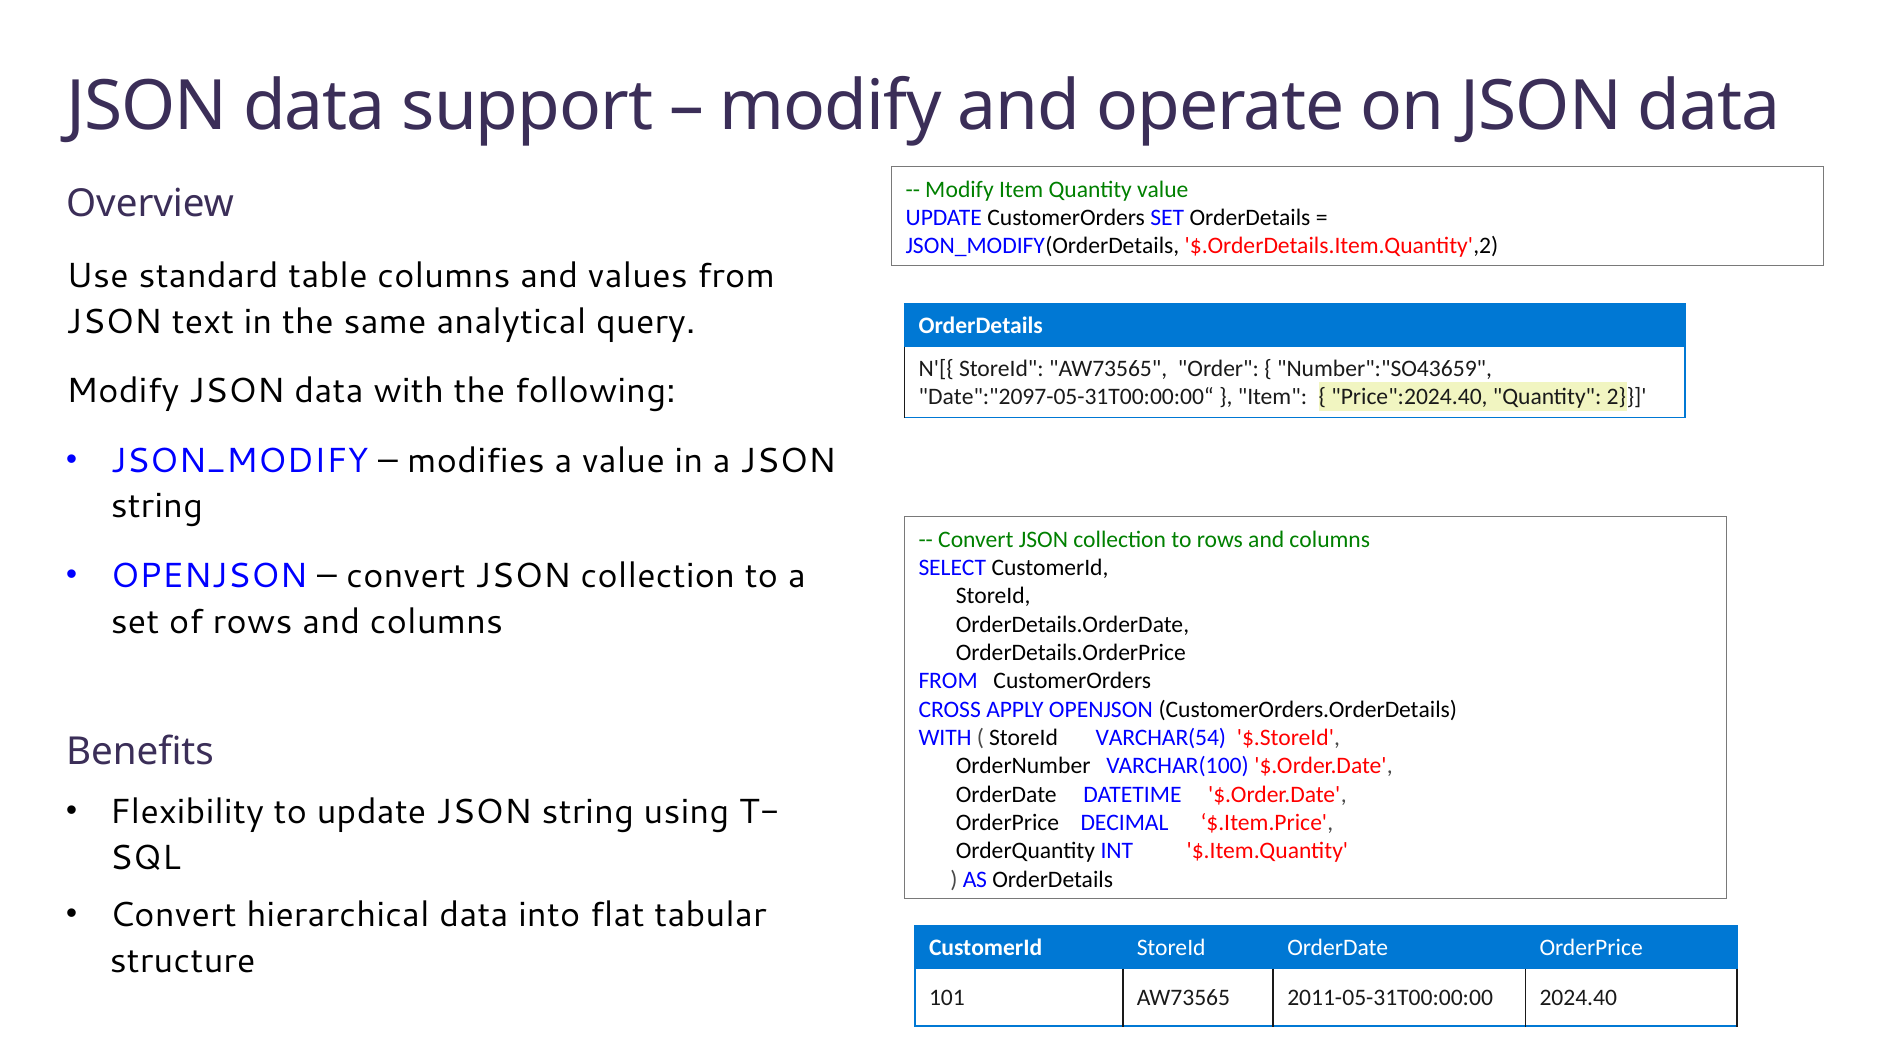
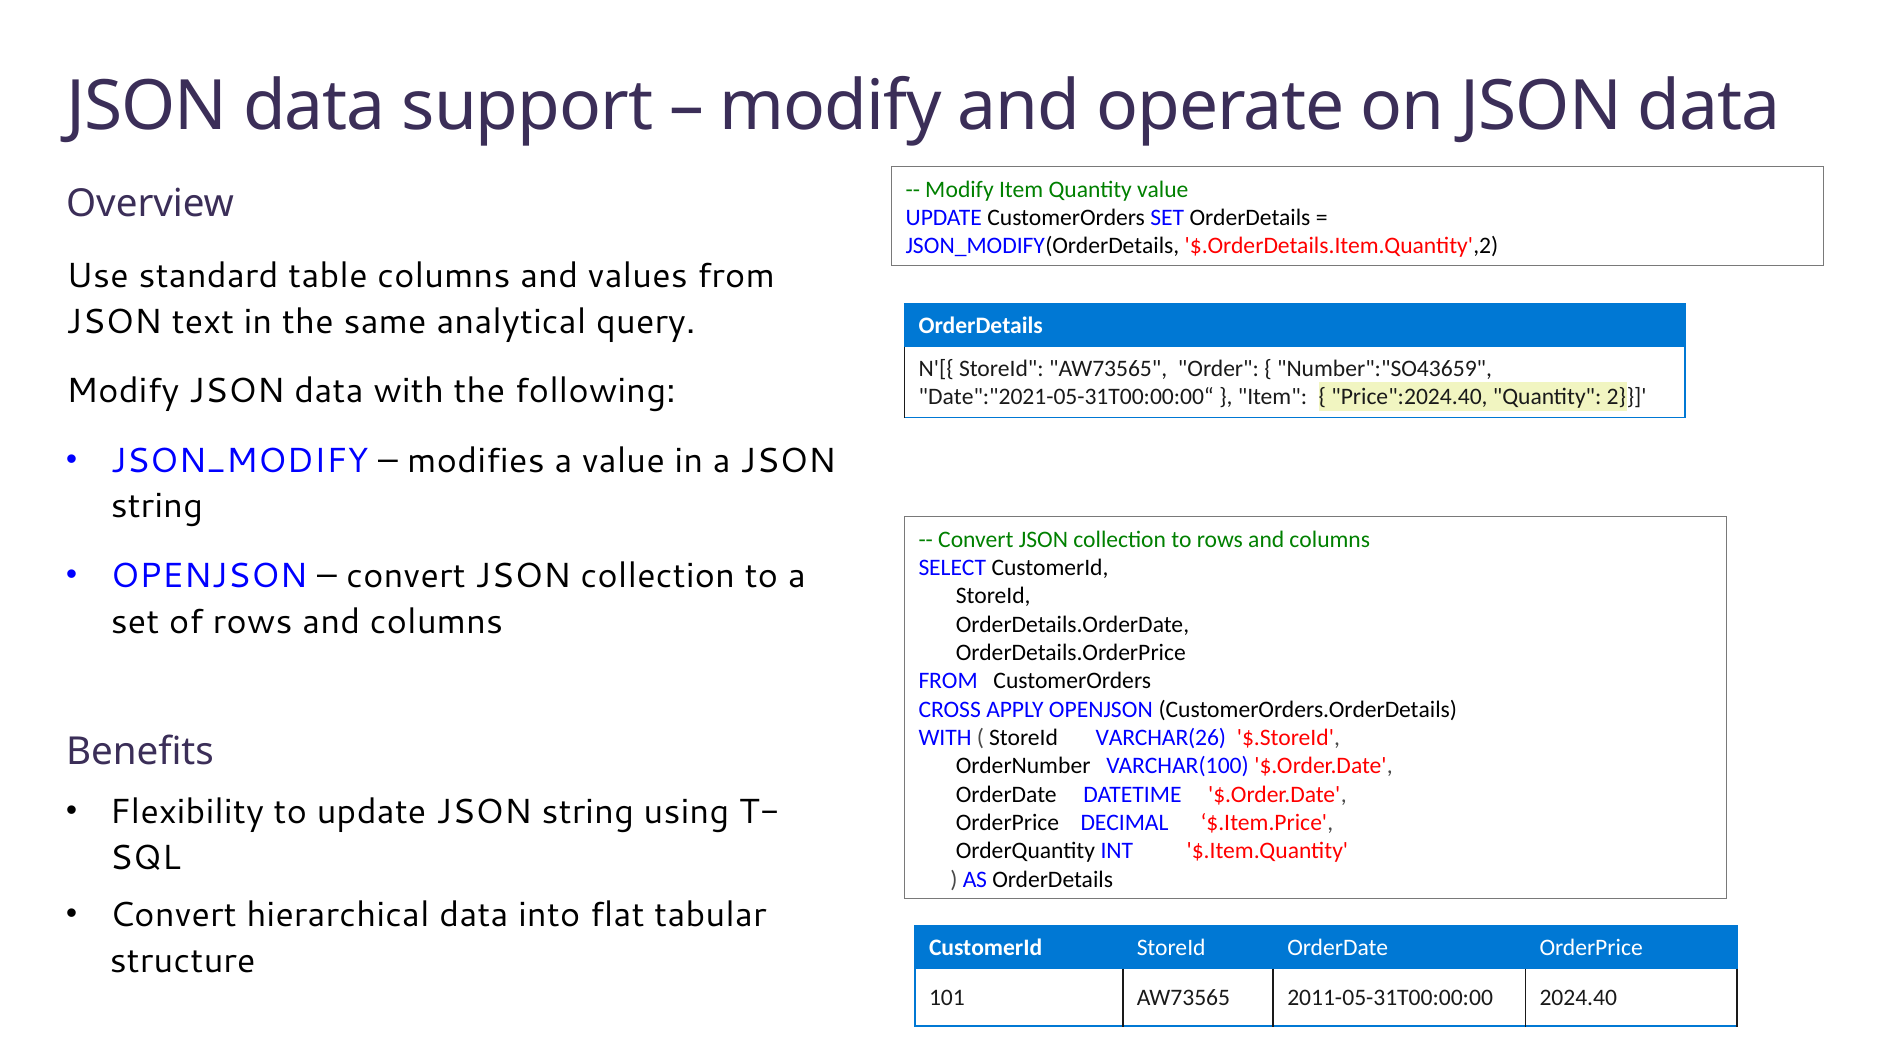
Date":"2097-05-31T00:00:00“: Date":"2097-05-31T00:00:00“ -> Date":"2021-05-31T00:00:00“ (1066, 397)
VARCHAR(54: VARCHAR(54 -> VARCHAR(26 (1161, 738)
